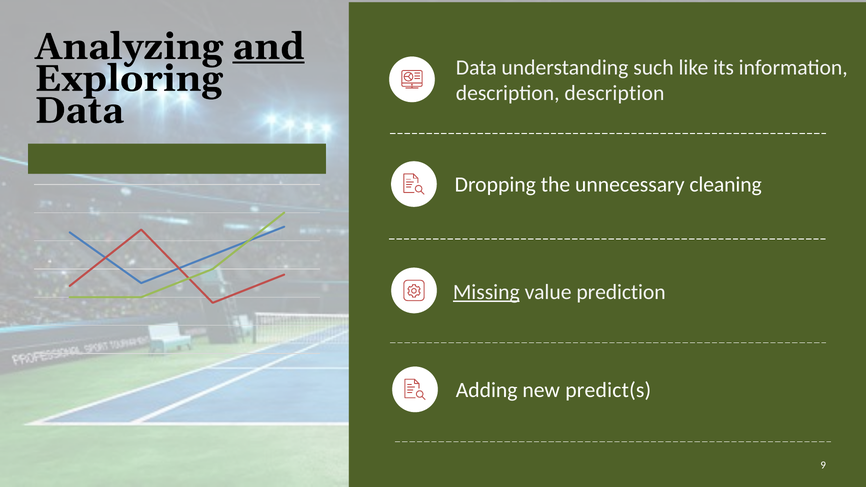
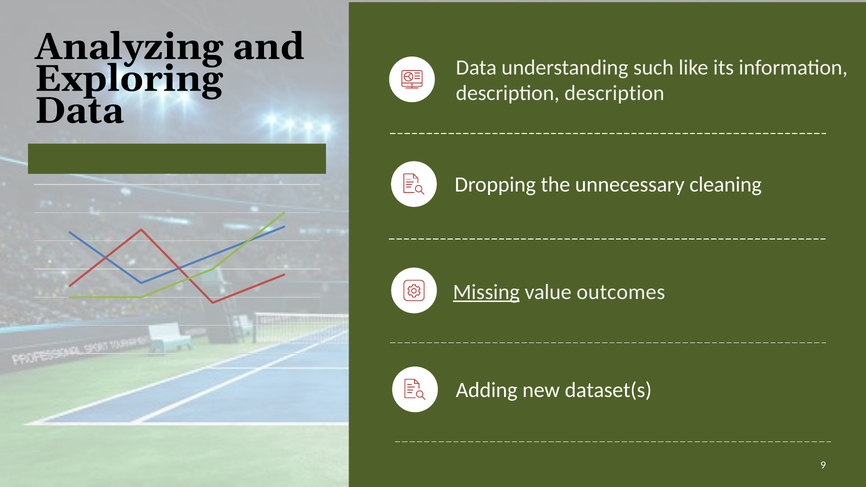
and underline: present -> none (268, 47)
prediction: prediction -> outcomes (621, 292)
predict(s: predict(s -> dataset(s (608, 390)
